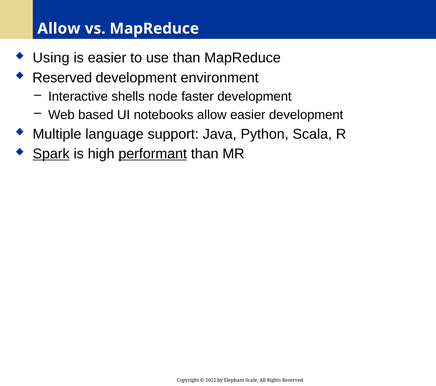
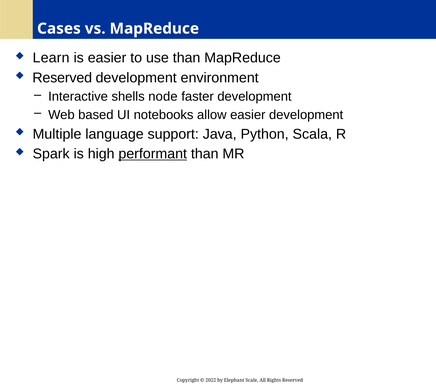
Allow: Allow -> Cases (59, 29)
Using: Using -> Learn (51, 58)
Spark underline: present -> none (51, 154)
